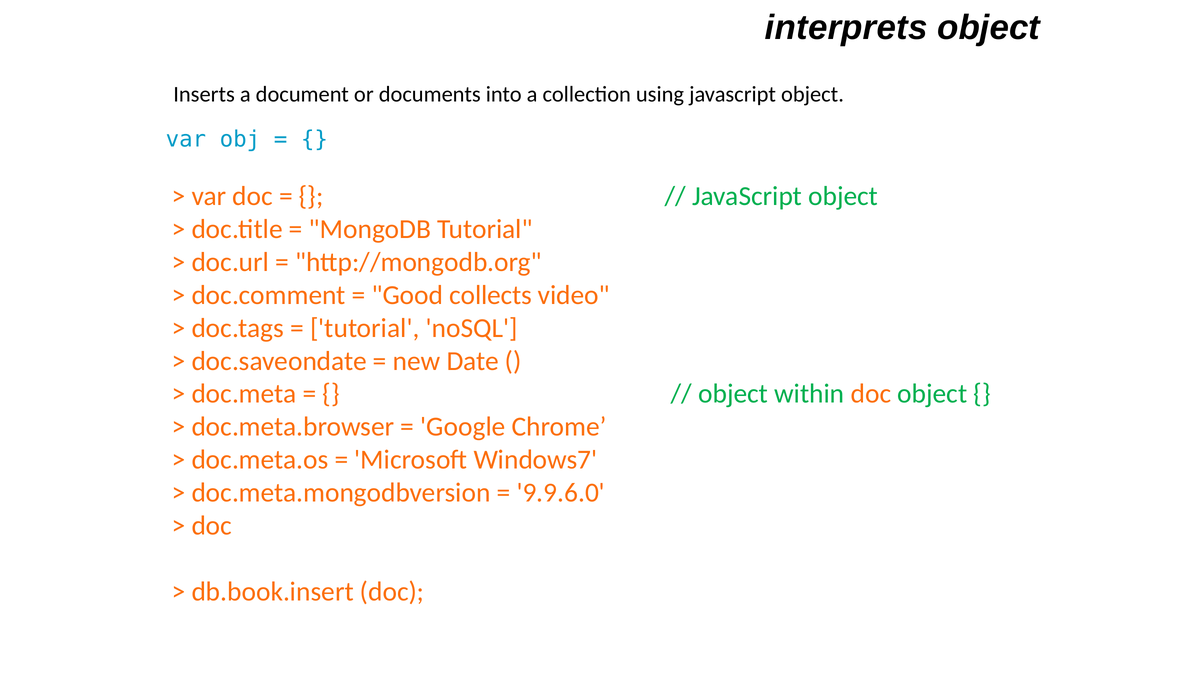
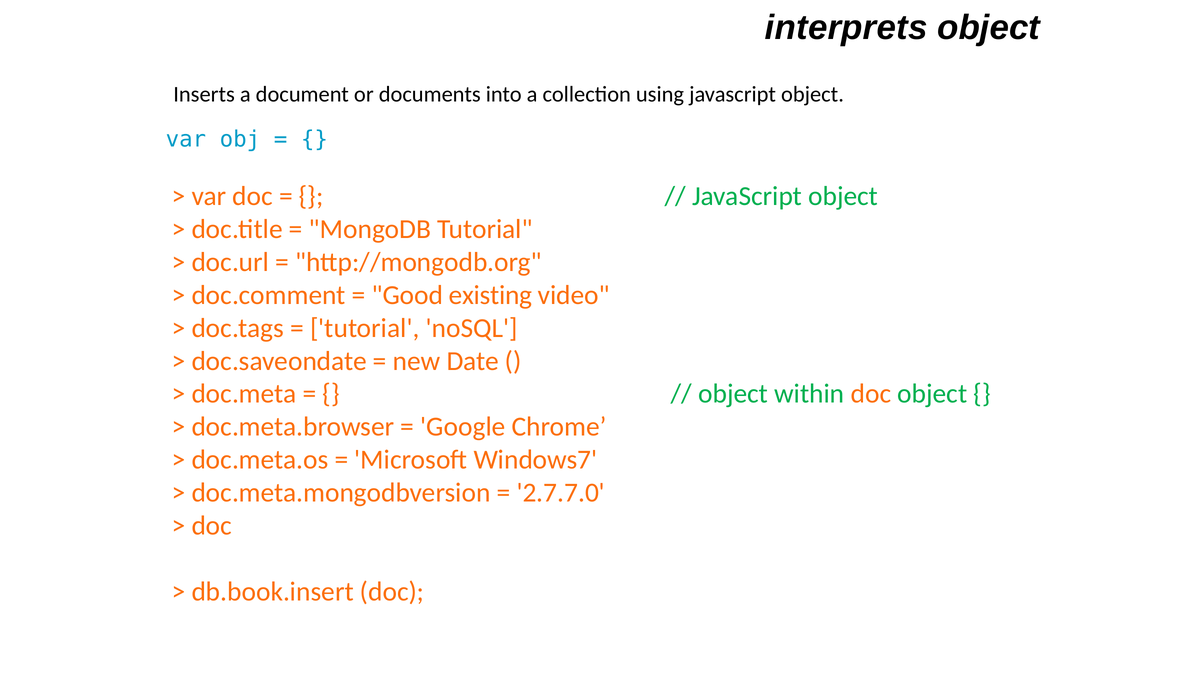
collects: collects -> existing (491, 295)
9.9.6.0: 9.9.6.0 -> 2.7.7.0 (561, 493)
